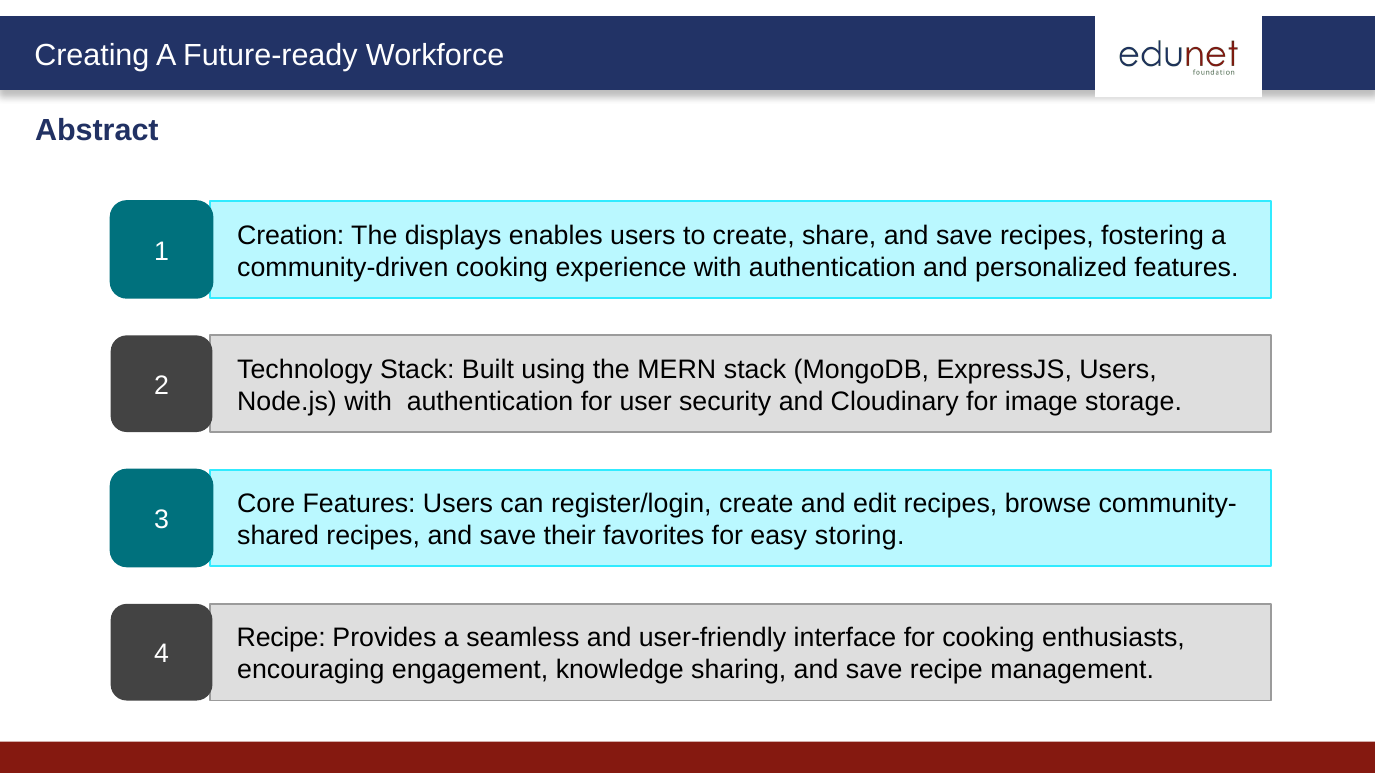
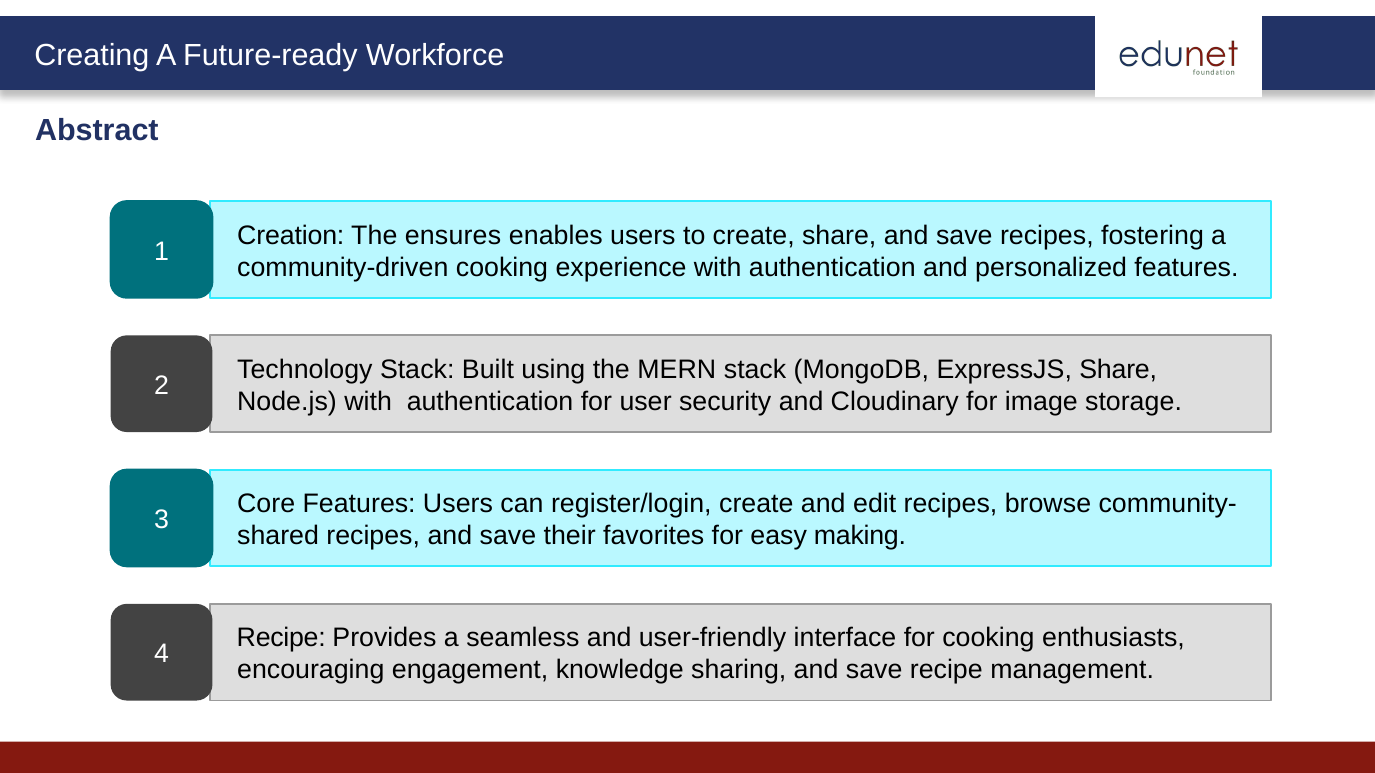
displays: displays -> ensures (453, 235)
ExpressJS Users: Users -> Share (1118, 370)
storing: storing -> making (860, 536)
